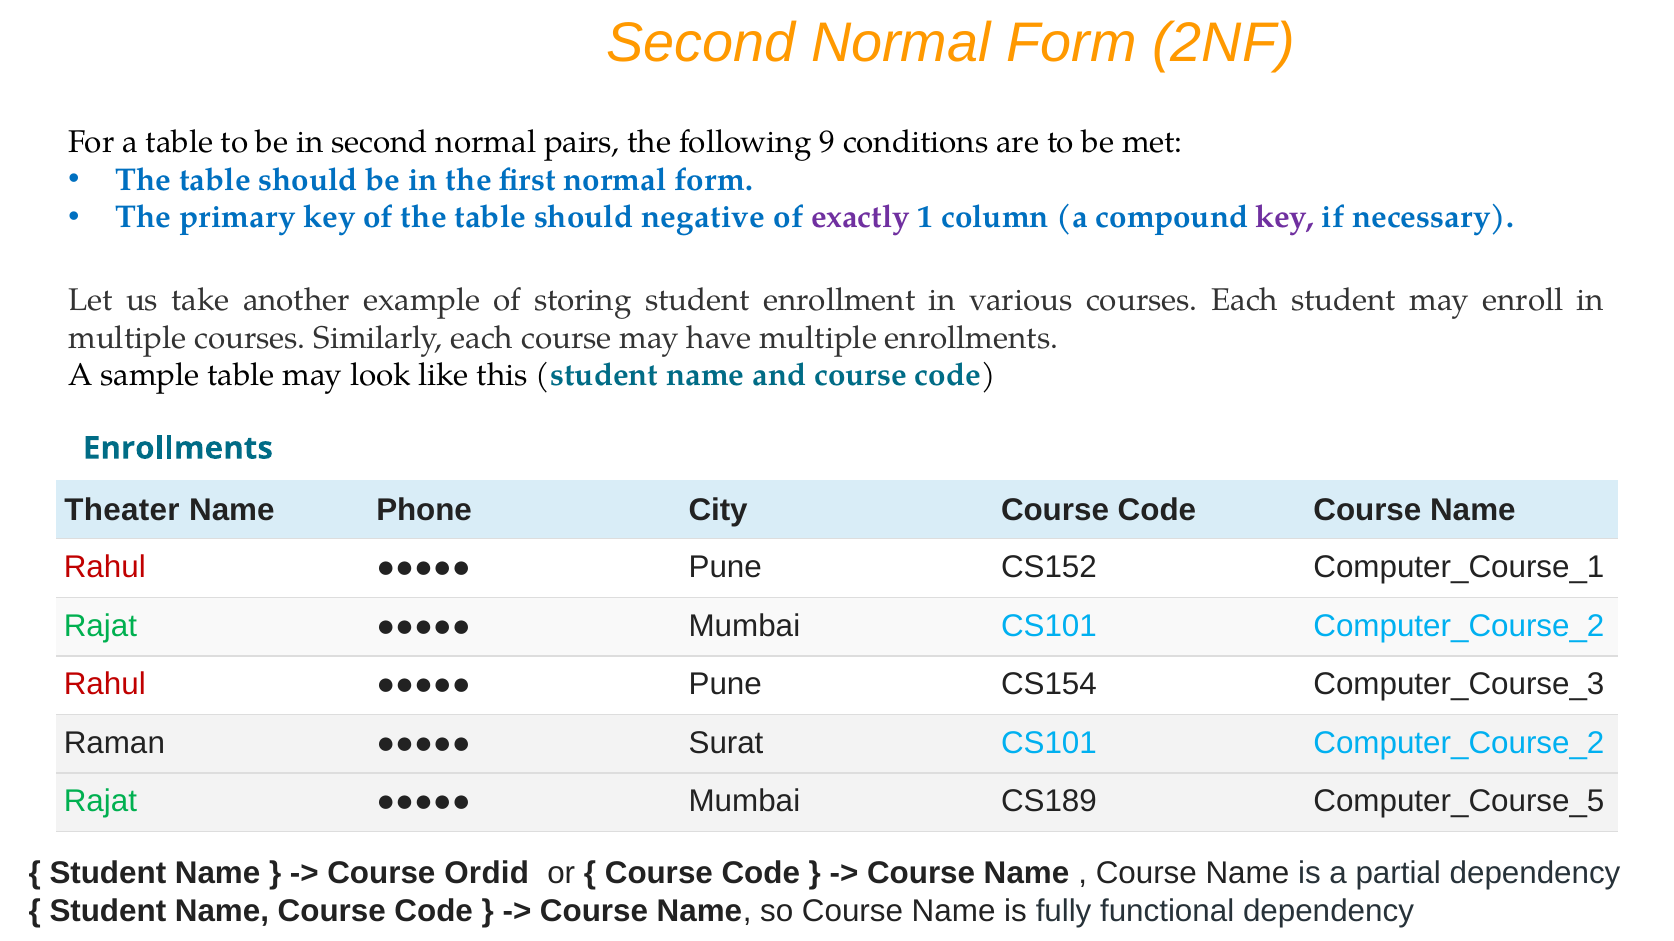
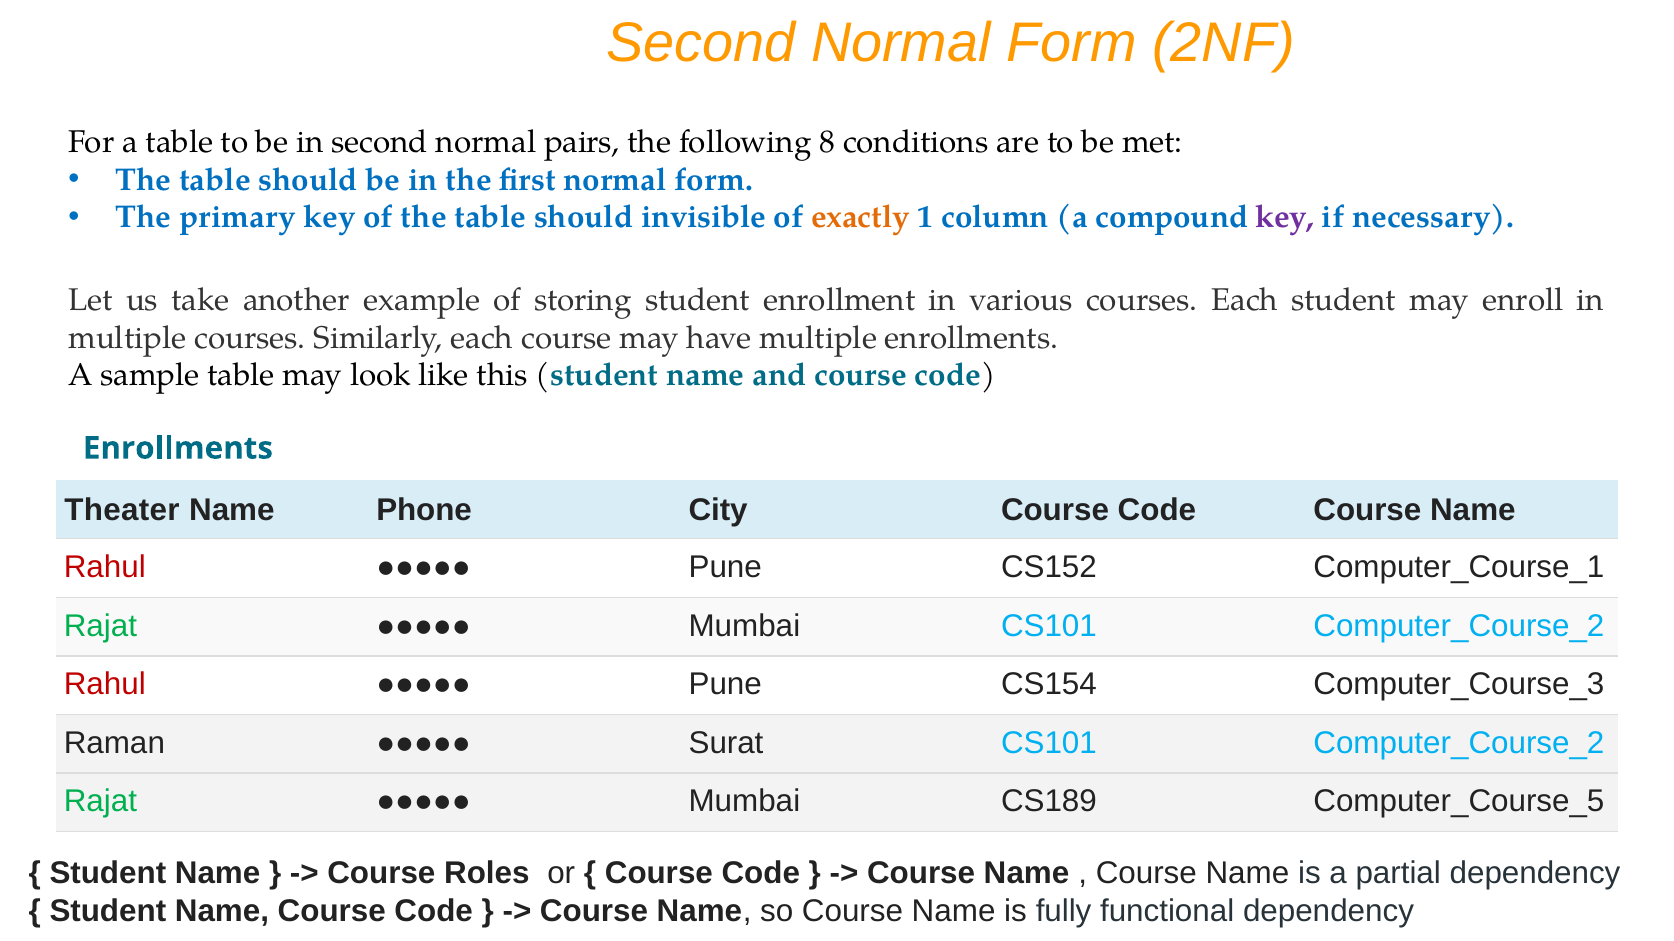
9: 9 -> 8 (827, 142)
negative: negative -> invisible (704, 218)
exactly colour: purple -> orange (861, 218)
Ordid: Ordid -> Roles (487, 874)
